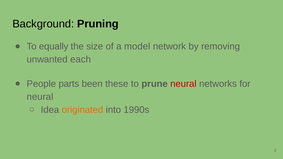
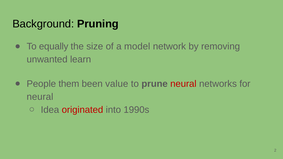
each: each -> learn (81, 60)
parts: parts -> them (69, 84)
these: these -> value (117, 84)
originated colour: orange -> red (82, 110)
